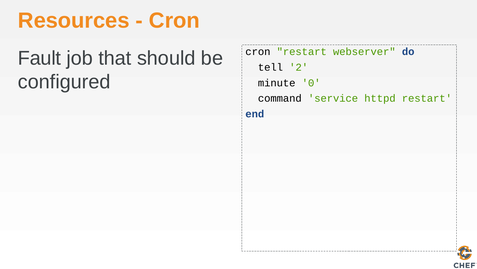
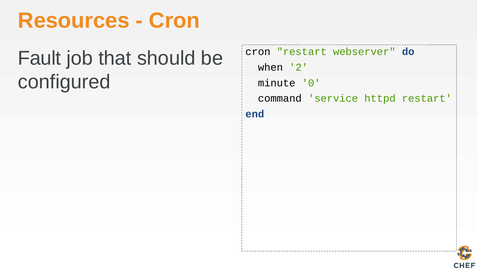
tell: tell -> when (270, 67)
